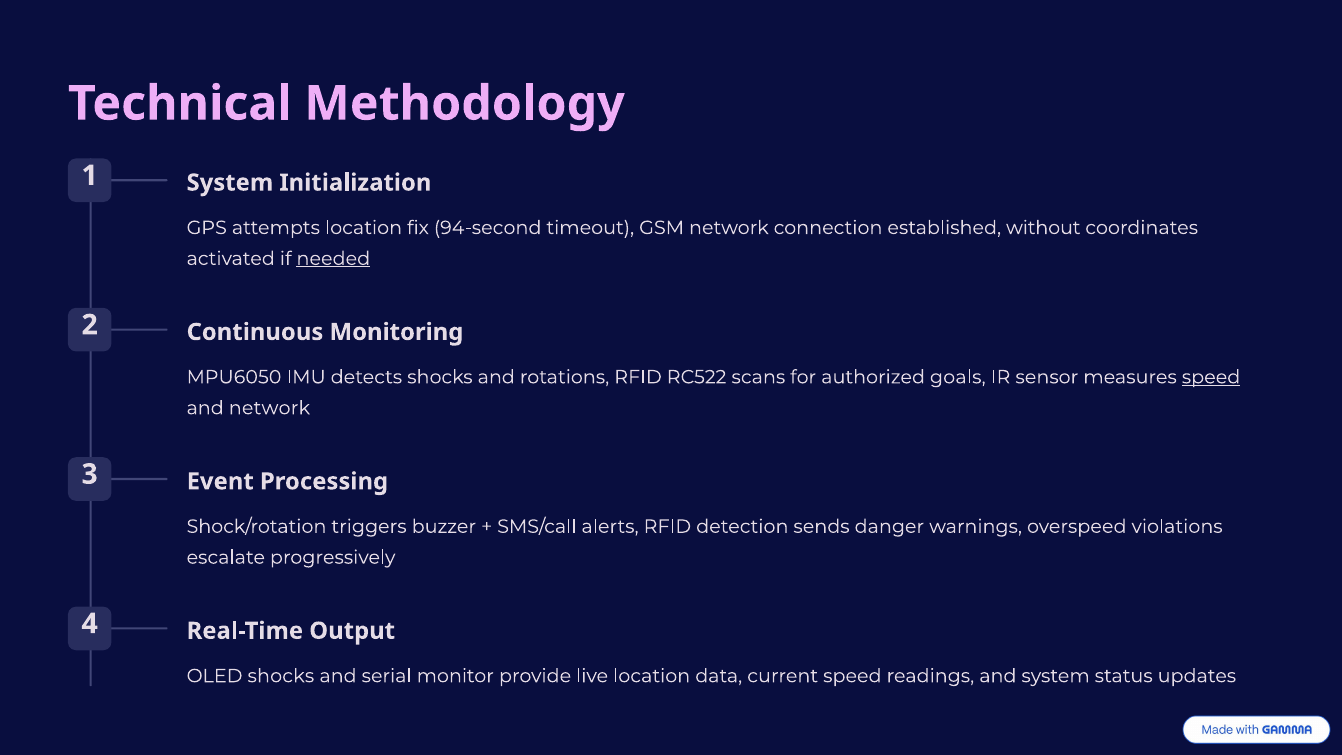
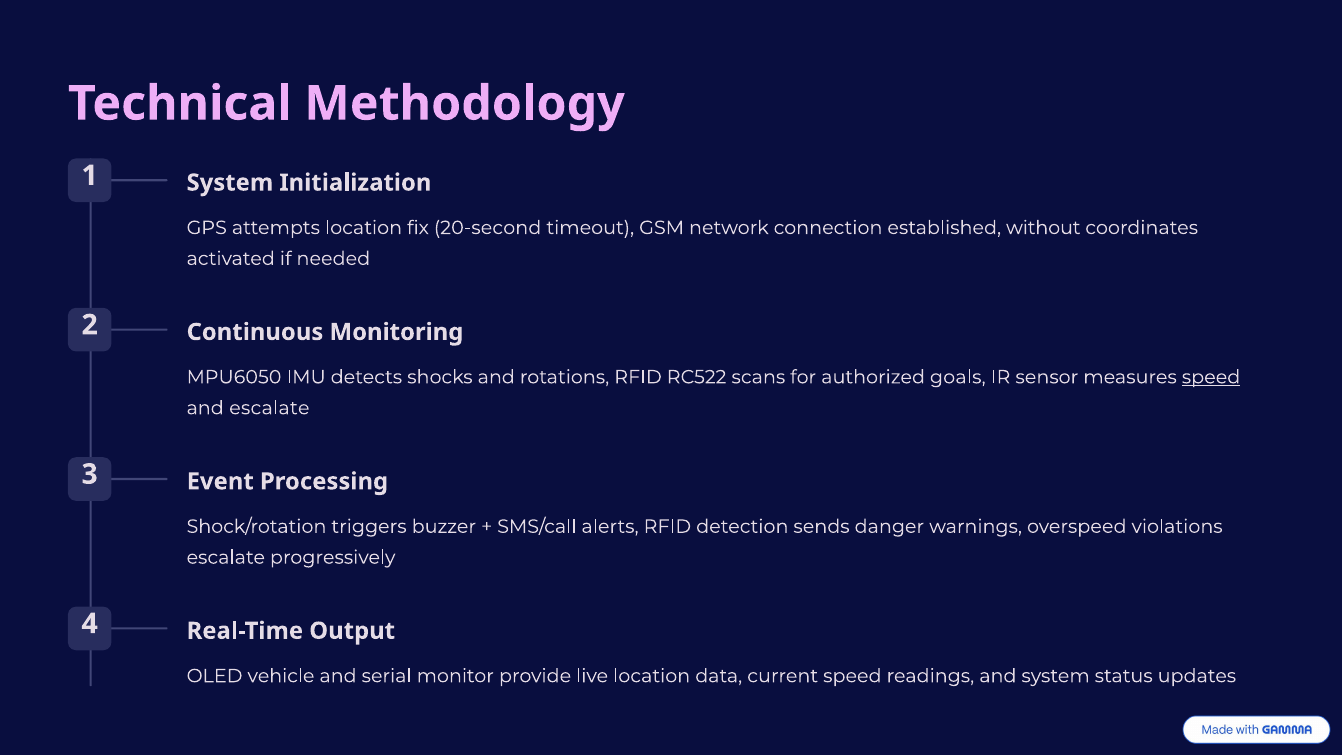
94-second: 94-second -> 20-second (488, 228)
needed underline: present -> none (333, 259)
and network: network -> escalate (269, 408)
OLED shocks: shocks -> vehicle (281, 676)
